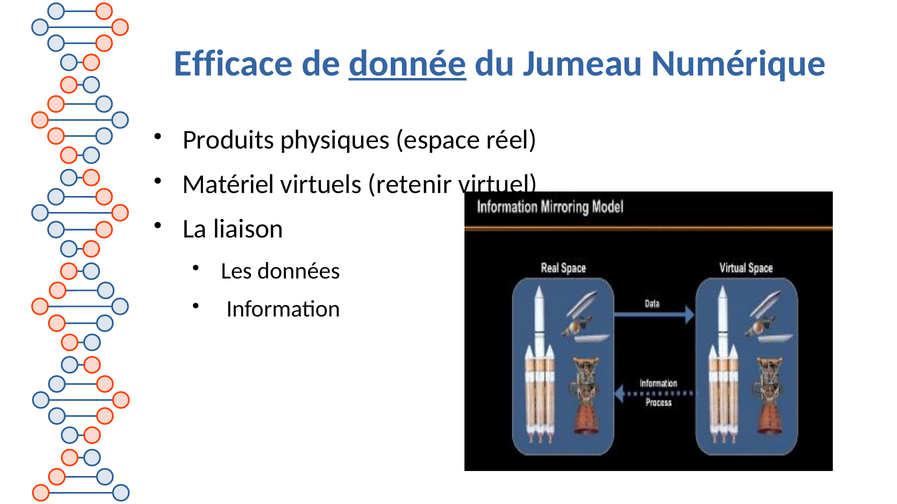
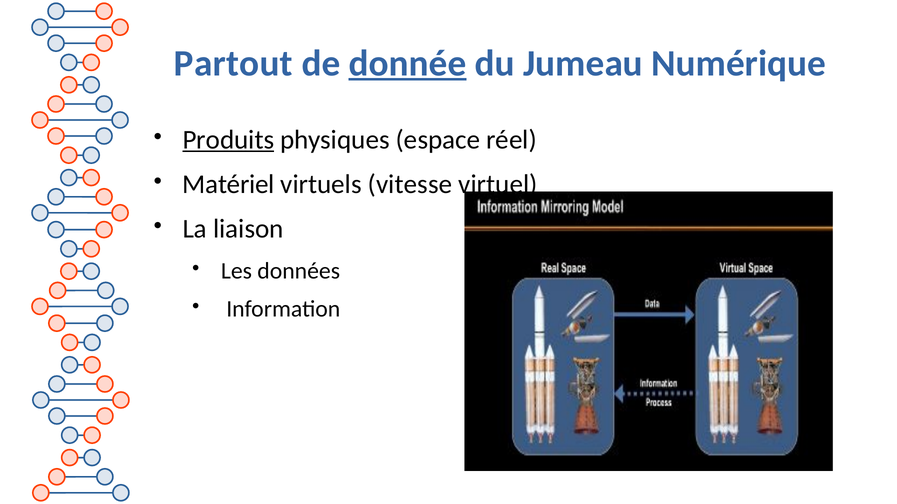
Efficace: Efficace -> Partout (233, 63)
Produits underline: none -> present (228, 140)
retenir: retenir -> vitesse (410, 184)
